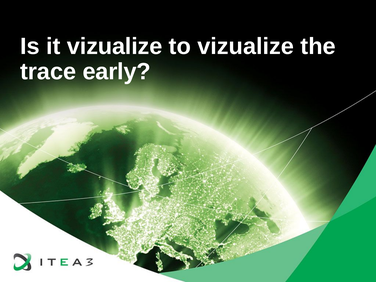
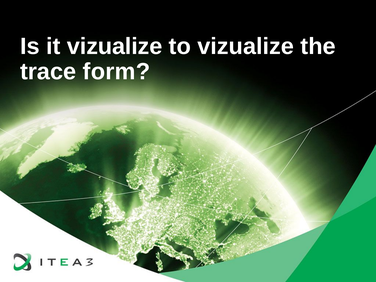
early: early -> form (116, 72)
